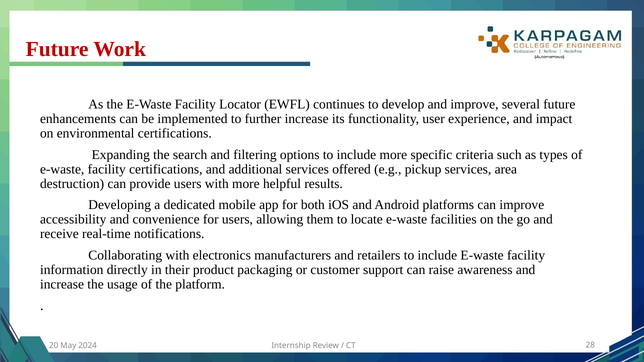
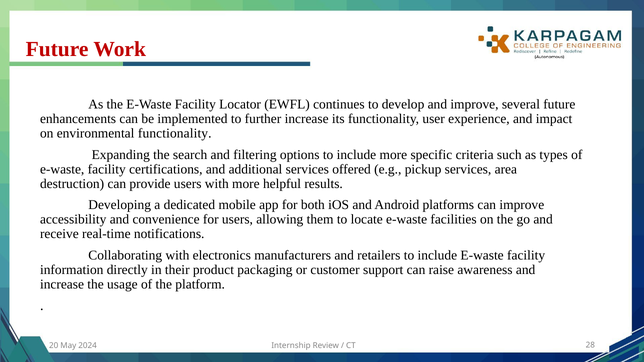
environmental certifications: certifications -> functionality (175, 134)
